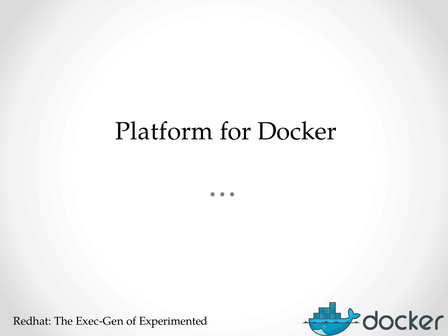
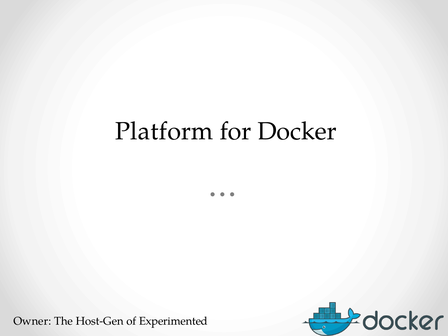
Redhat: Redhat -> Owner (32, 321)
Exec-Gen: Exec-Gen -> Host-Gen (100, 321)
